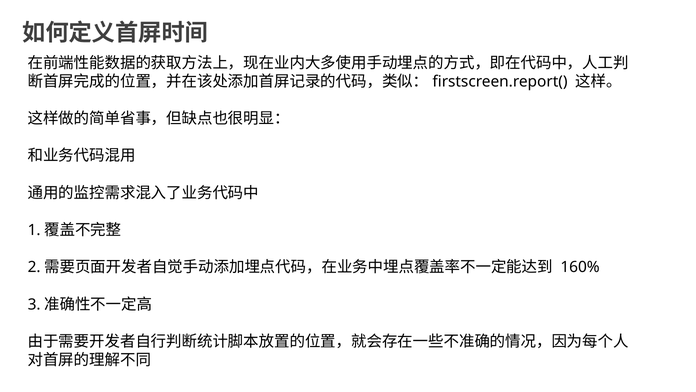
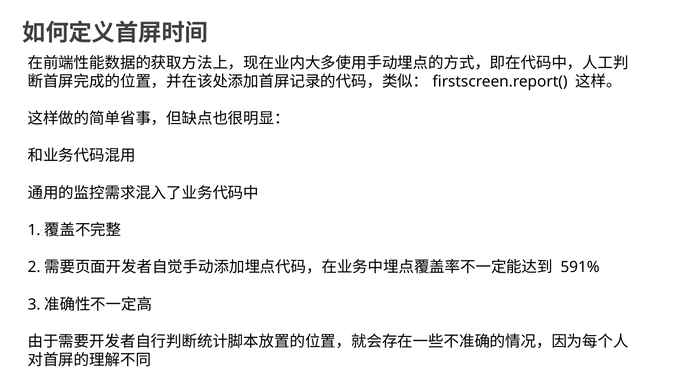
160%: 160% -> 591% (580, 267)
